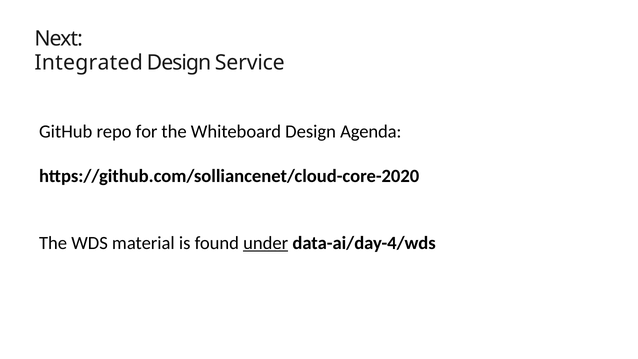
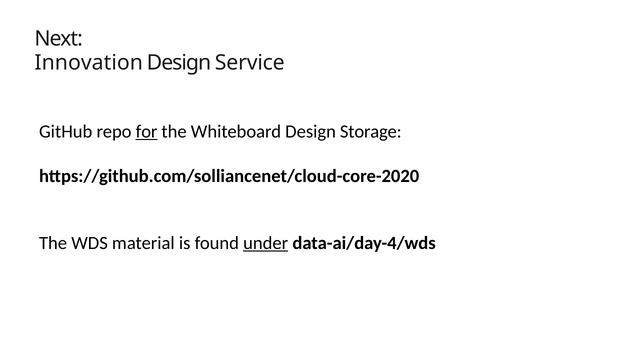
Integrated: Integrated -> Innovation (89, 63)
for underline: none -> present (147, 131)
Agenda: Agenda -> Storage (371, 131)
